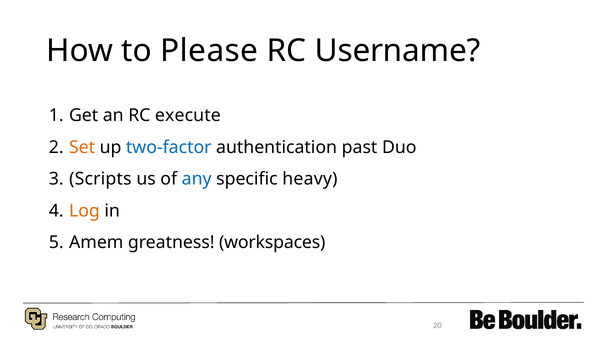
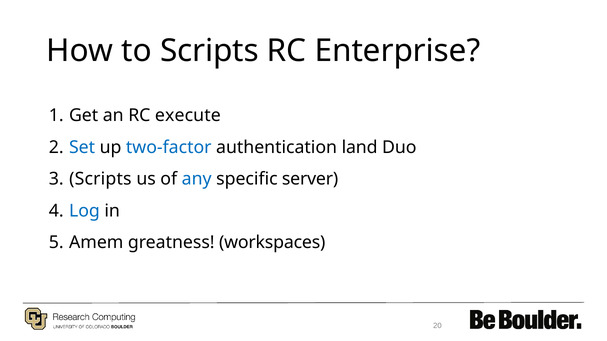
to Please: Please -> Scripts (209, 51)
Username: Username -> Enterprise (398, 51)
Set colour: orange -> blue (82, 147)
past: past -> land (360, 147)
heavy: heavy -> server (310, 179)
Log colour: orange -> blue (84, 211)
